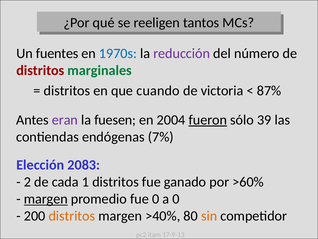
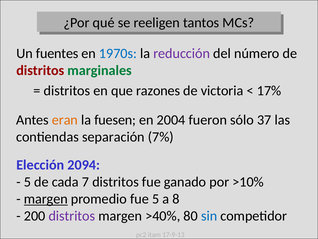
cuando: cuando -> razones (158, 91)
87%: 87% -> 17% (269, 91)
eran colour: purple -> orange (65, 120)
fueron underline: present -> none (208, 120)
39: 39 -> 37 (264, 120)
endógenas: endógenas -> separación (113, 137)
2083: 2083 -> 2094 (84, 165)
2: 2 -> 5 (27, 182)
1: 1 -> 7 (85, 182)
>60%: >60% -> >10% (248, 182)
fue 0: 0 -> 5 (156, 199)
a 0: 0 -> 8 (176, 199)
distritos colour: orange -> purple (72, 216)
sin colour: orange -> blue (209, 216)
